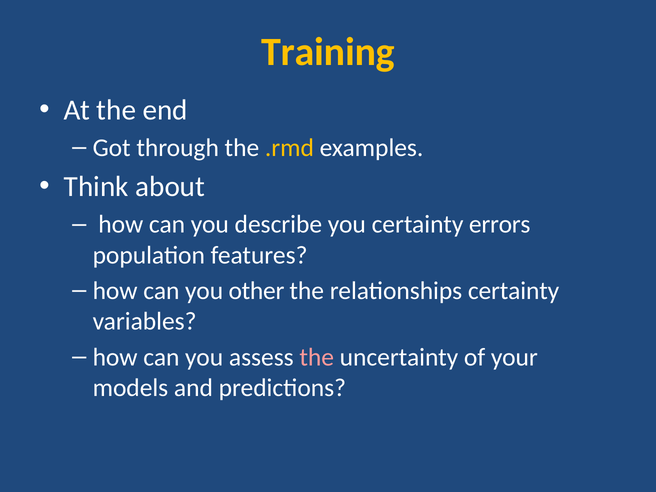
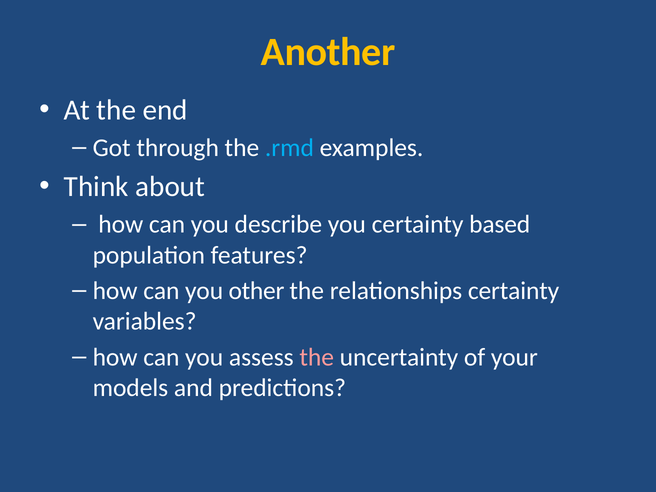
Training: Training -> Another (328, 52)
.rmd colour: yellow -> light blue (289, 148)
errors: errors -> based (500, 225)
